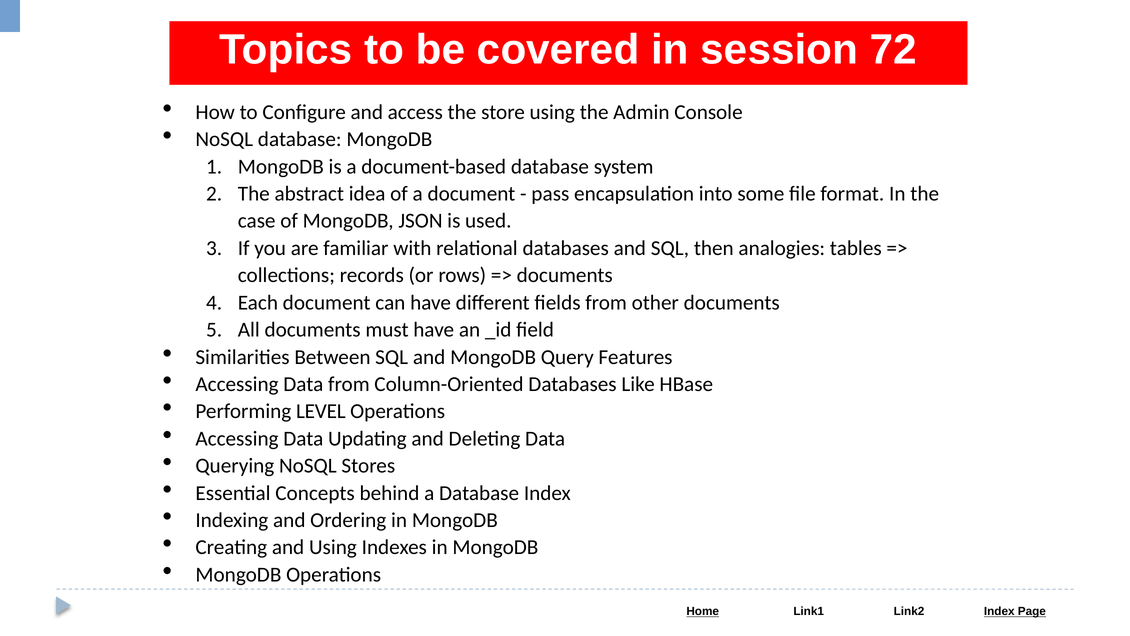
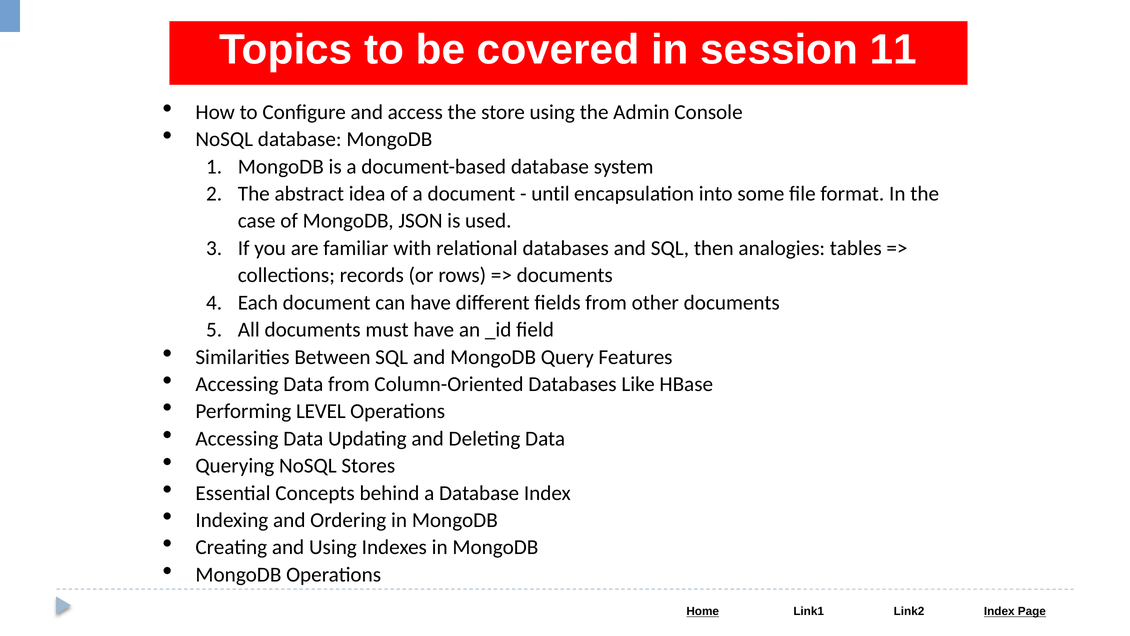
72: 72 -> 11 (893, 50)
pass: pass -> until (550, 194)
